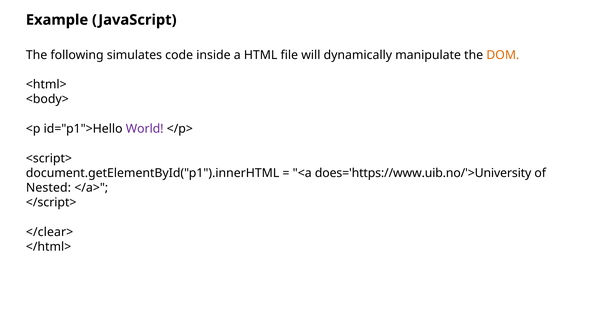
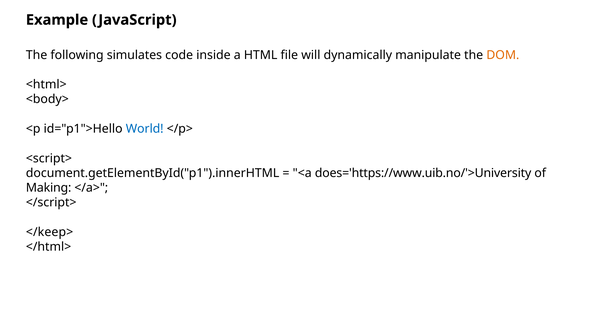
World colour: purple -> blue (145, 129)
Nested: Nested -> Making (49, 187)
</clear>: </clear> -> </keep> (50, 232)
